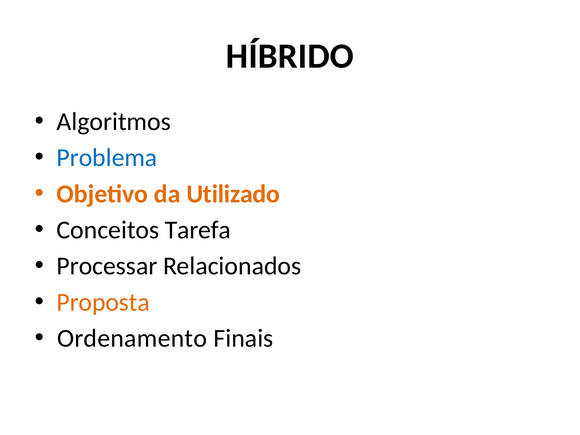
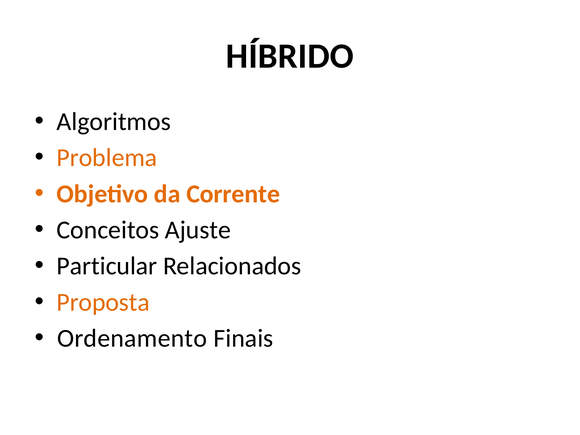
Problema colour: blue -> orange (107, 158)
Utilizado: Utilizado -> Corrente (233, 194)
Tarefa: Tarefa -> Ajuste (198, 230)
Processar: Processar -> Particular (107, 266)
